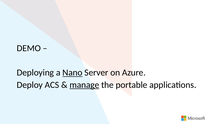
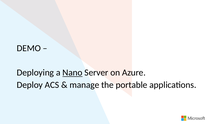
manage underline: present -> none (84, 85)
